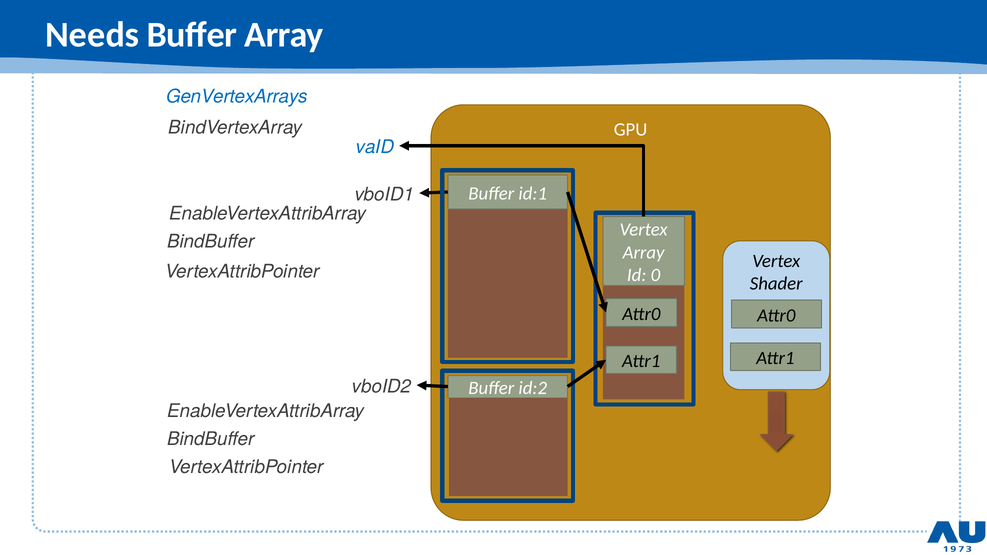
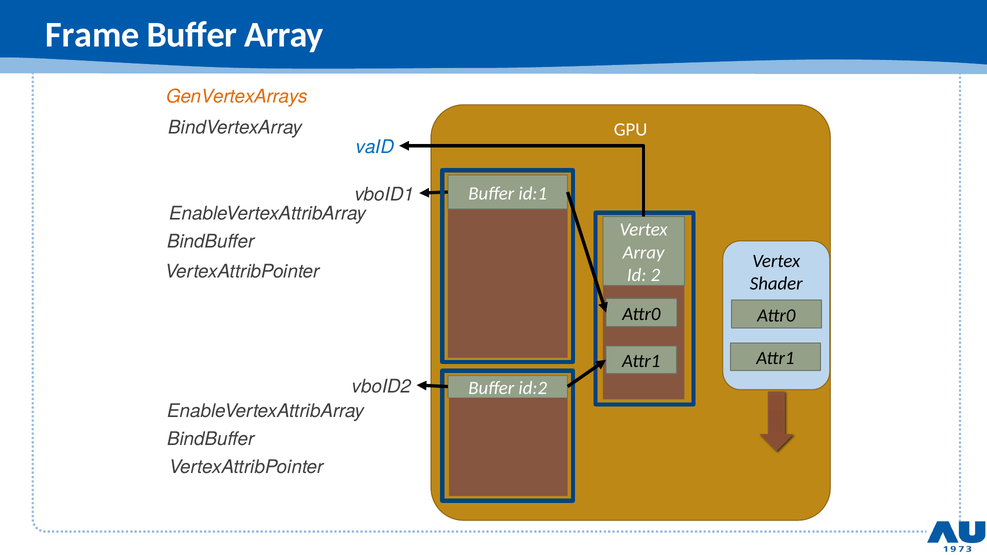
Needs: Needs -> Frame (92, 35)
GenVertexArrays colour: blue -> orange (237, 97)
0: 0 -> 2 (655, 275)
